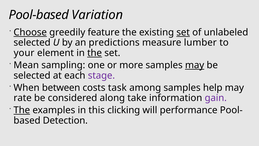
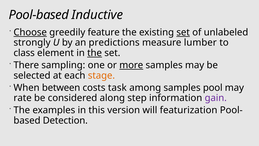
Variation: Variation -> Inductive (97, 15)
selected: selected -> strongly (32, 43)
your: your -> class (24, 53)
Mean: Mean -> There (26, 65)
more underline: none -> present (131, 65)
may underline: present -> none (195, 65)
stage colour: purple -> orange (101, 75)
help: help -> pool (213, 87)
take: take -> step (137, 98)
The underline: present -> none (22, 110)
clicking: clicking -> version (124, 110)
performance: performance -> featurization (189, 110)
